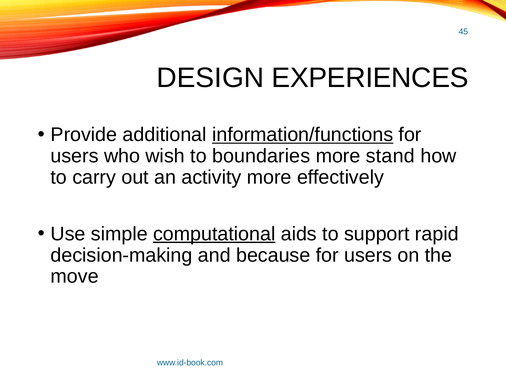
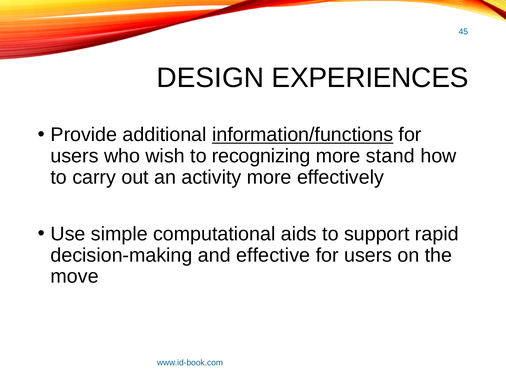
boundaries: boundaries -> recognizing (261, 156)
computational underline: present -> none (214, 234)
because: because -> effective (273, 255)
